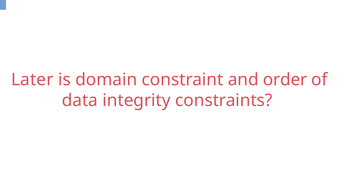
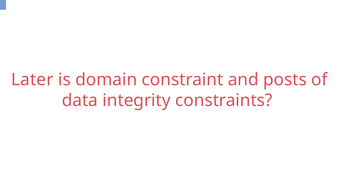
order: order -> posts (285, 80)
